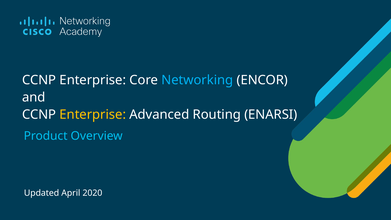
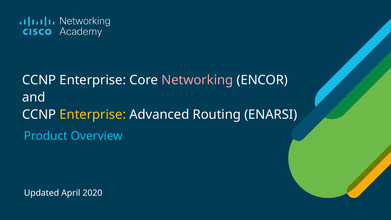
Networking colour: light blue -> pink (197, 80)
